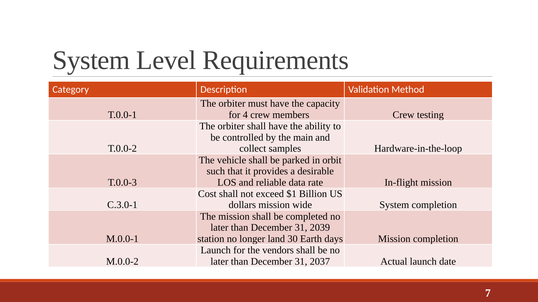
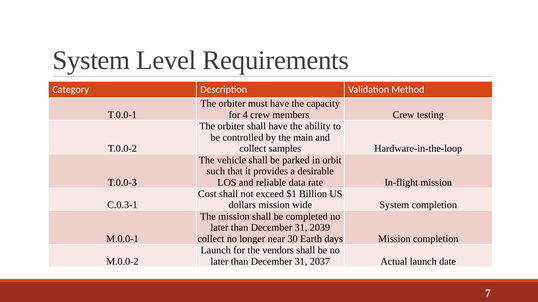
C.3.0-1: C.3.0-1 -> C.0.3-1 (122, 205)
station: station -> collect (211, 239)
land: land -> near (276, 239)
